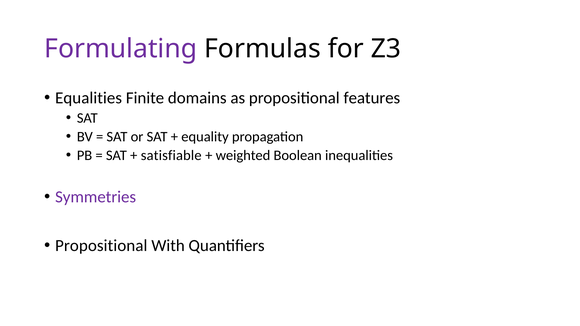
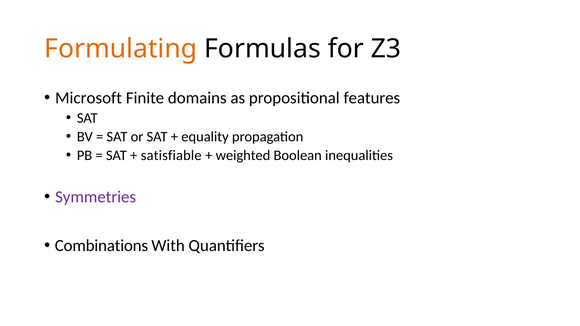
Formulating colour: purple -> orange (121, 49)
Equalities: Equalities -> Microsoft (89, 98)
Propositional: Propositional -> Combinations (101, 246)
